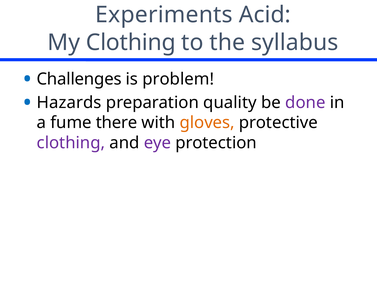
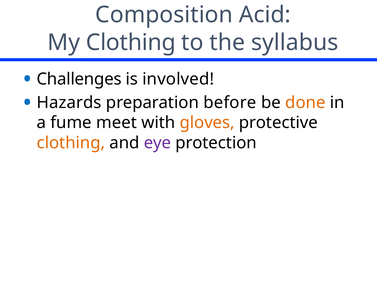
Experiments: Experiments -> Composition (164, 15)
problem: problem -> involved (178, 79)
quality: quality -> before (230, 102)
done colour: purple -> orange (305, 102)
there: there -> meet (116, 123)
clothing colour: purple -> orange (71, 143)
